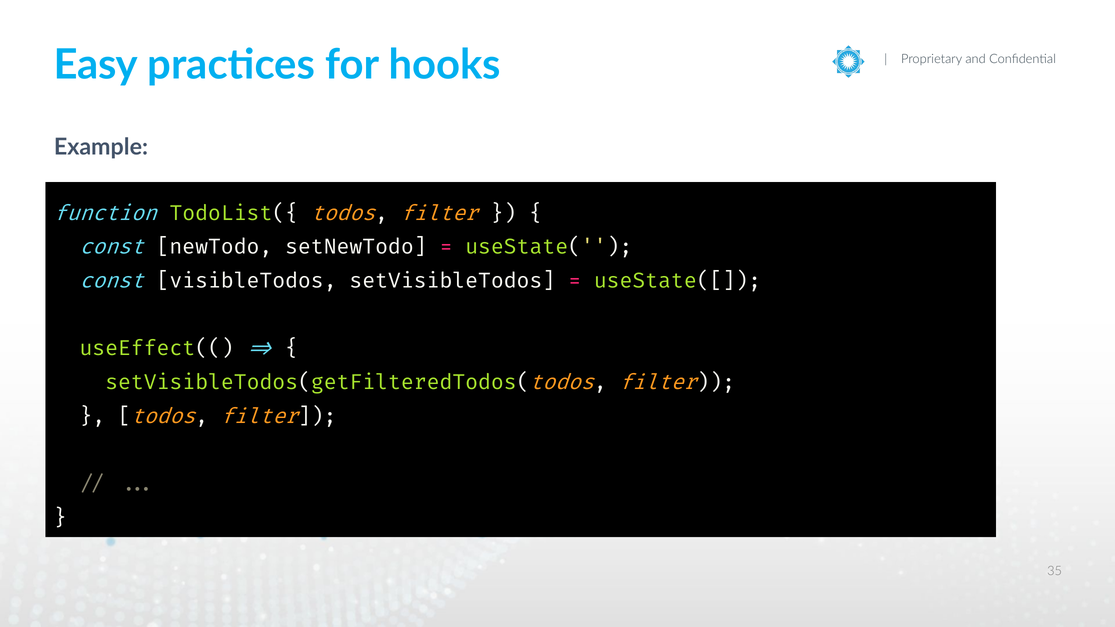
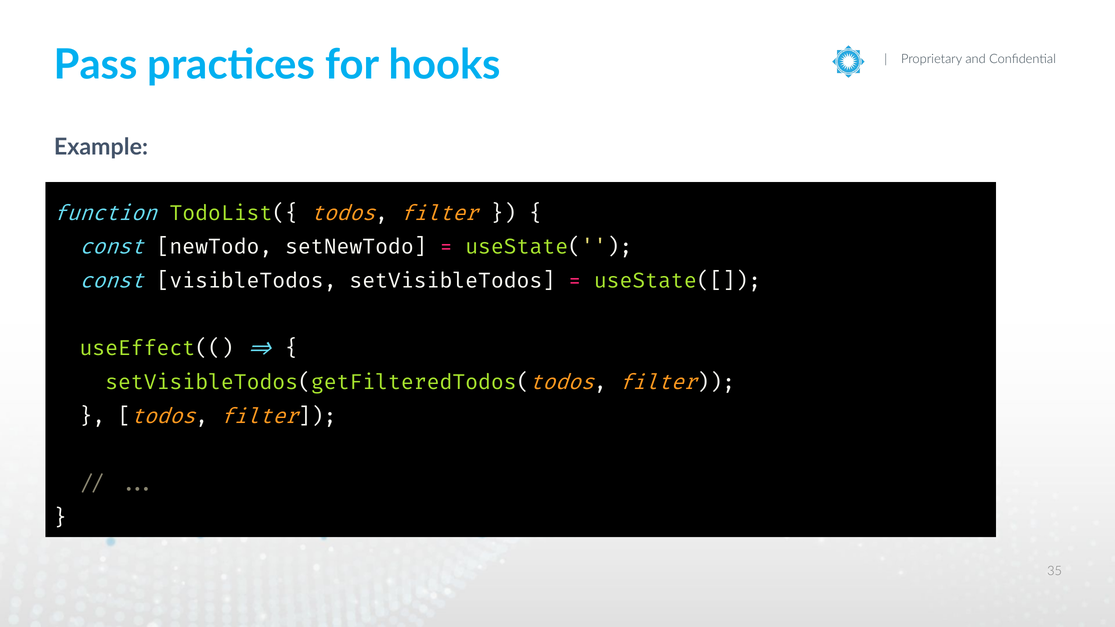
Easy: Easy -> Pass (96, 65)
